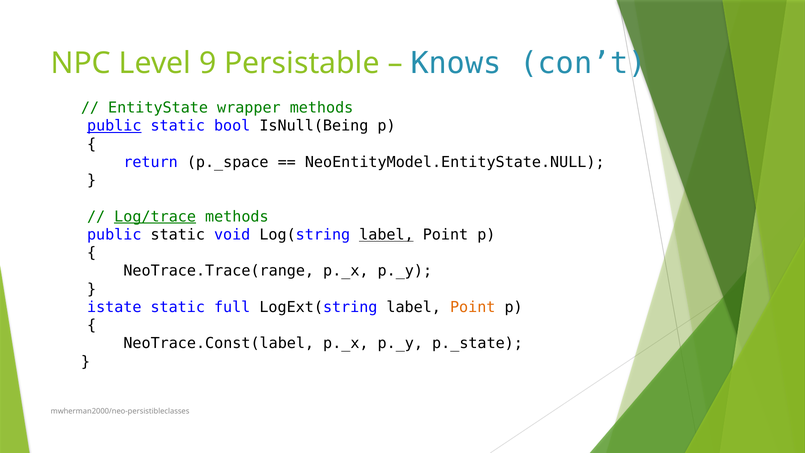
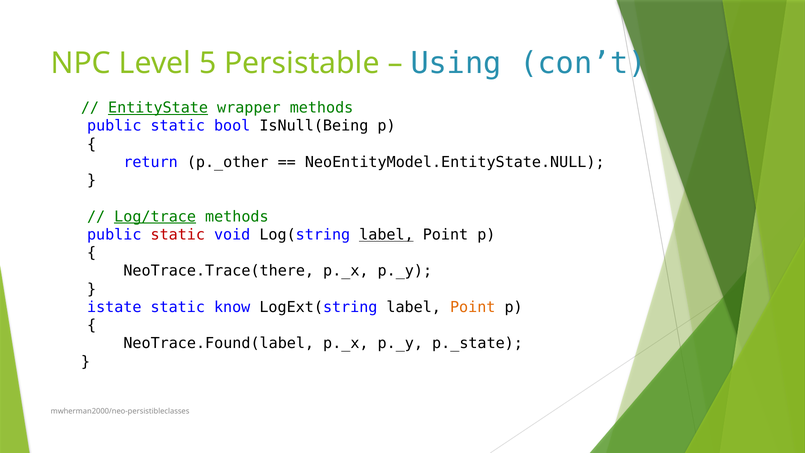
9: 9 -> 5 (208, 63)
Knows: Knows -> Using (456, 63)
EntityState underline: none -> present (158, 108)
public underline: present -> none (114, 126)
p._space: p._space -> p._other (228, 162)
static colour: black -> red (178, 235)
NeoTrace.Trace(range: NeoTrace.Trace(range -> NeoTrace.Trace(there (219, 271)
full: full -> know (232, 307)
NeoTrace.Const(label: NeoTrace.Const(label -> NeoTrace.Found(label (219, 343)
